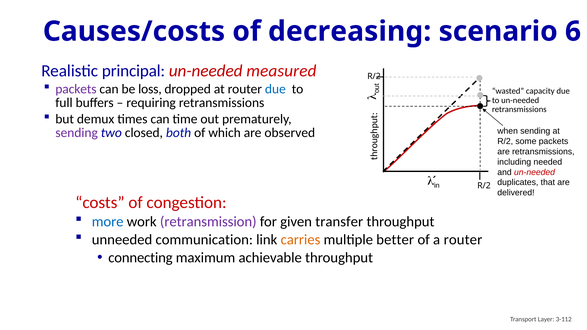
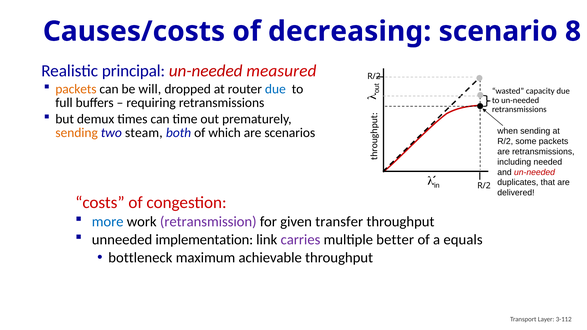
6: 6 -> 8 (573, 31)
packets colour: purple -> orange (76, 89)
loss: loss -> will (150, 89)
sending colour: purple -> orange (77, 133)
closed: closed -> steam (144, 133)
observed: observed -> scenarios (290, 133)
communication: communication -> implementation (204, 240)
carries colour: orange -> purple (300, 240)
a router: router -> equals (463, 240)
connecting: connecting -> bottleneck (140, 258)
